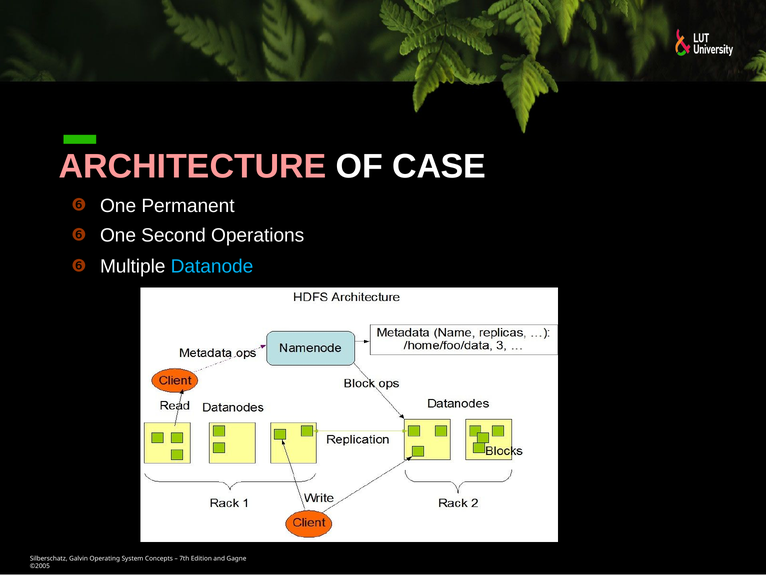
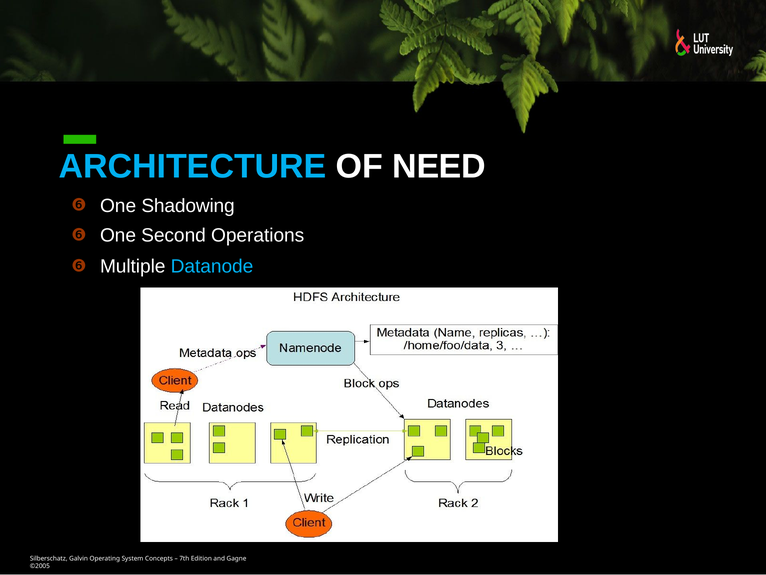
ARCHITECTURE colour: pink -> light blue (193, 166)
CASE: CASE -> NEED (439, 166)
Permanent: Permanent -> Shadowing (188, 206)
